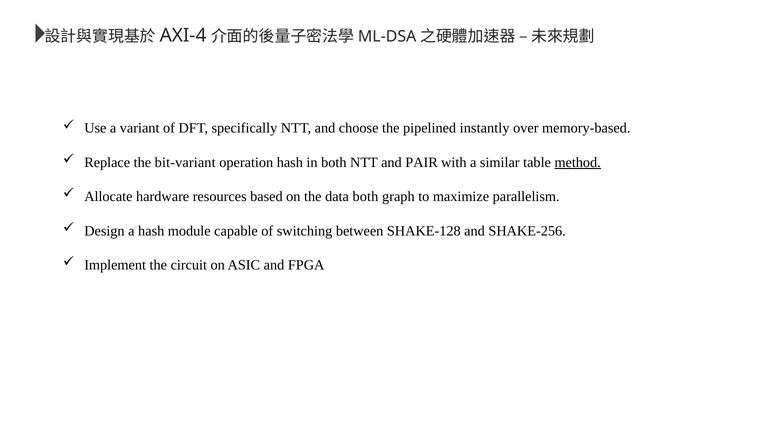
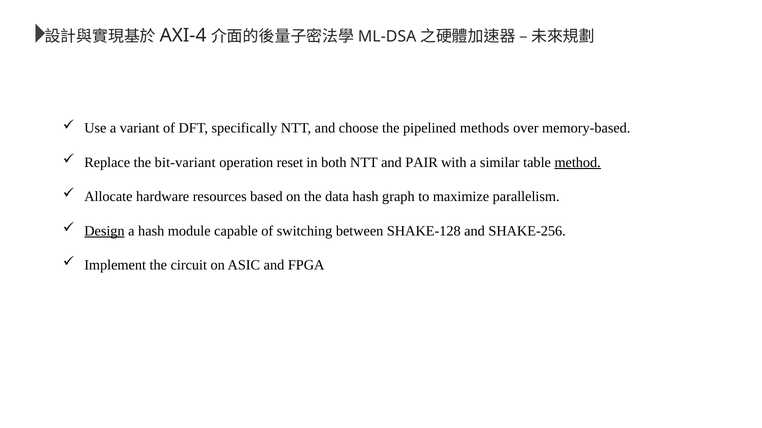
instantly: instantly -> methods (485, 128)
operation hash: hash -> reset (290, 163)
data both: both -> hash (366, 197)
Design underline: none -> present (104, 231)
